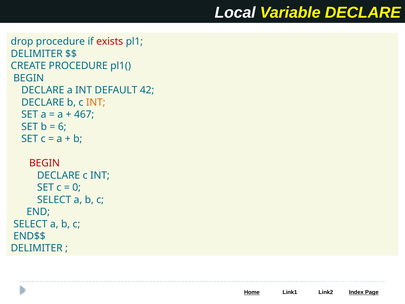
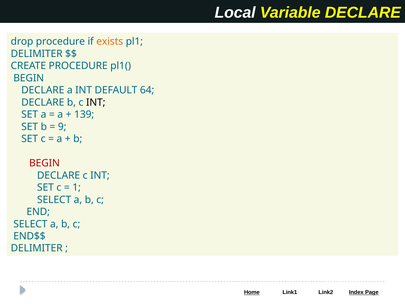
exists colour: red -> orange (110, 42)
42: 42 -> 64 (147, 90)
INT colour: orange -> black (96, 102)
467: 467 -> 139 (84, 114)
6: 6 -> 9 (62, 127)
0: 0 -> 1 (77, 187)
